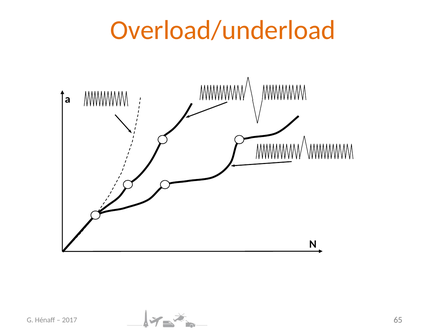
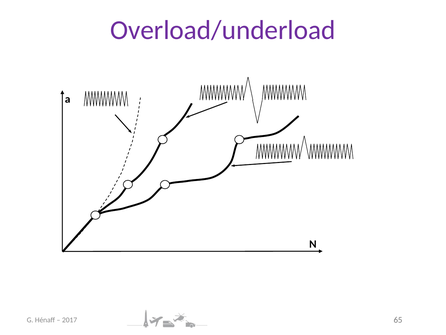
Overload/underload colour: orange -> purple (223, 30)
